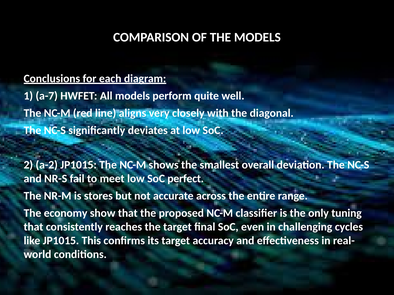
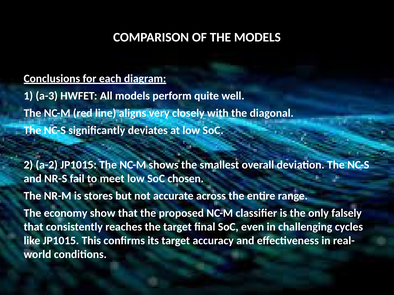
a-7: a-7 -> a-3 (47, 96)
perfect: perfect -> chosen (186, 179)
tuning: tuning -> falsely (347, 213)
